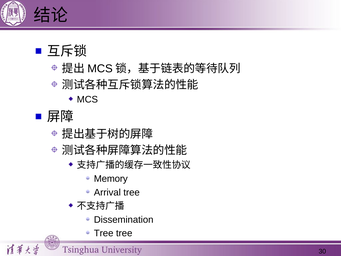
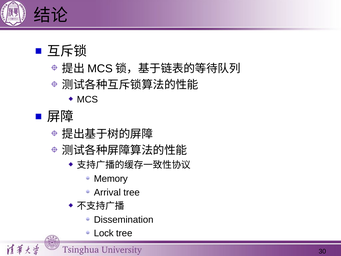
Tree: Tree -> Lock (104, 233)
